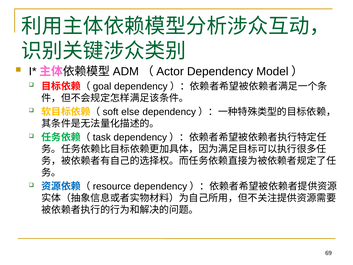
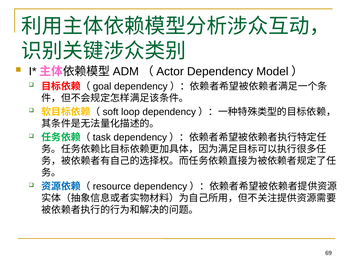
else: else -> loop (130, 112)
